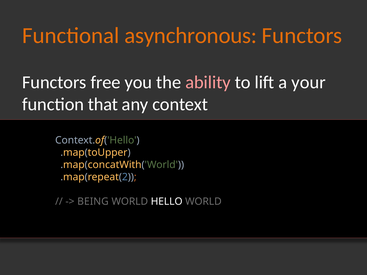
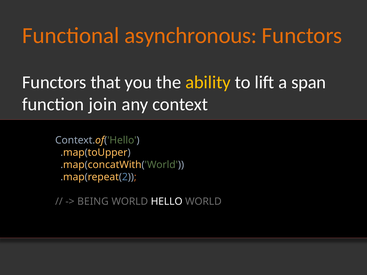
free: free -> that (106, 82)
ability colour: pink -> yellow (208, 82)
your: your -> span (309, 82)
that: that -> join (103, 104)
